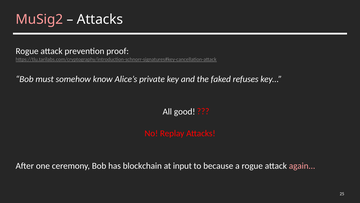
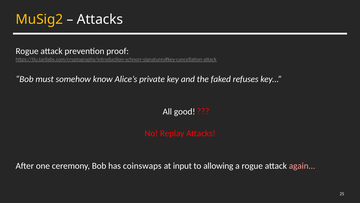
MuSig2 colour: pink -> yellow (39, 19)
blockchain: blockchain -> coinswaps (142, 165)
because: because -> allowing (218, 165)
